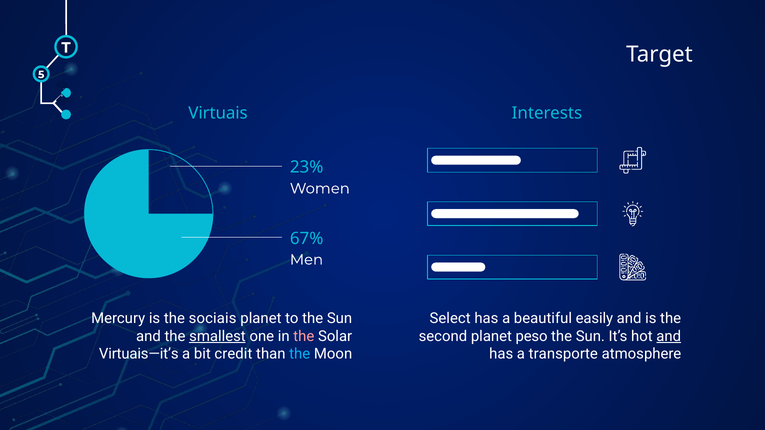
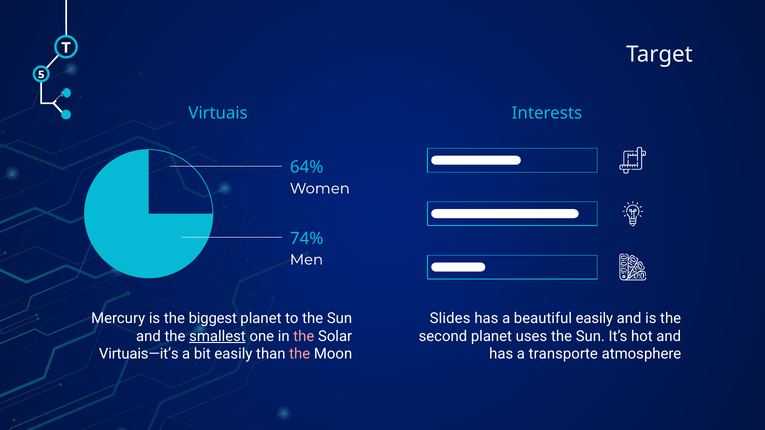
23%: 23% -> 64% (307, 167)
67%: 67% -> 74% (307, 239)
sociais: sociais -> biggest (213, 319)
Select: Select -> Slides (450, 319)
peso: peso -> uses (531, 336)
and underline: present -> none (669, 336)
bit credit: credit -> easily (233, 354)
the colour: light blue -> pink (300, 354)
